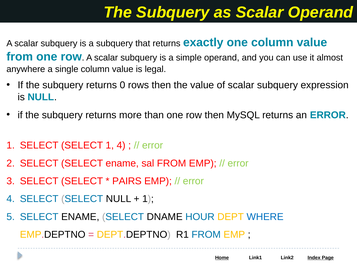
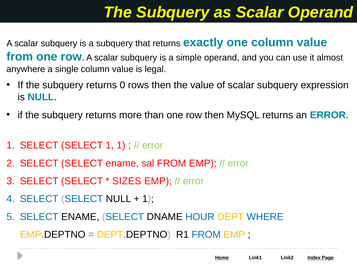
1 4: 4 -> 1 (121, 145)
PAIRS: PAIRS -> SIZES (127, 181)
